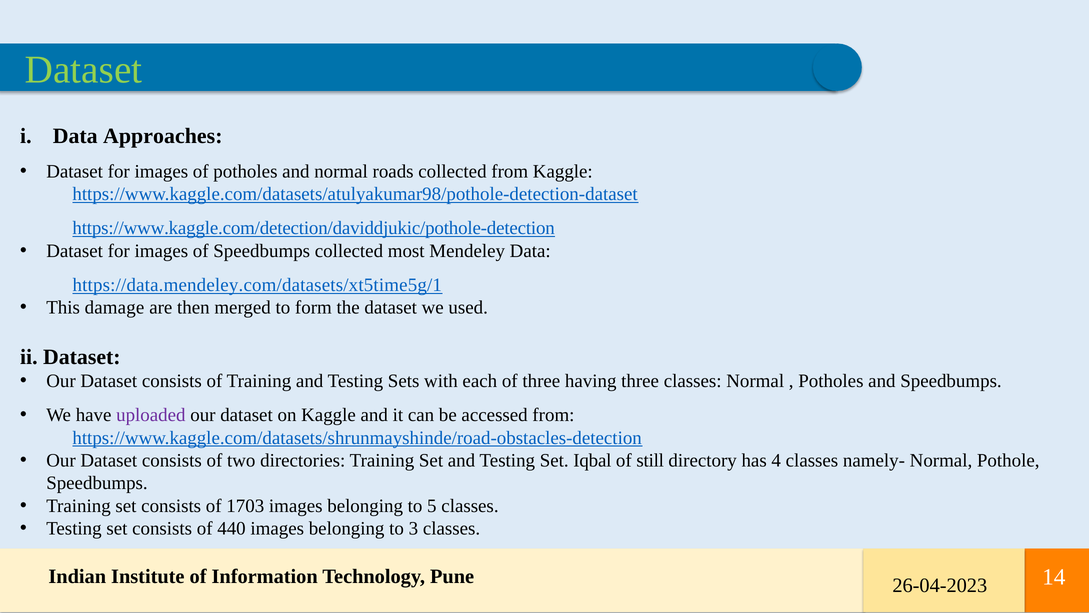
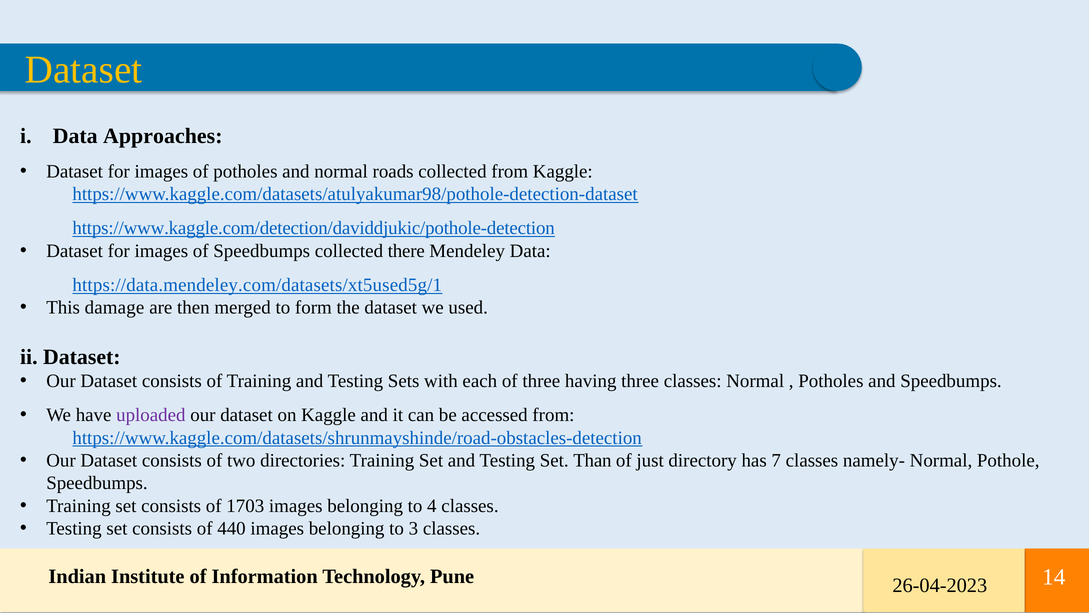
Dataset colour: light green -> yellow (83, 70)
most: most -> there (406, 251)
https://data.mendeley.com/datasets/xt5time5g/1: https://data.mendeley.com/datasets/xt5time5g/1 -> https://data.mendeley.com/datasets/xt5used5g/1 (257, 285)
Iqbal: Iqbal -> Than (592, 460)
still: still -> just (650, 460)
4: 4 -> 7 (776, 460)
5: 5 -> 4 (432, 506)
